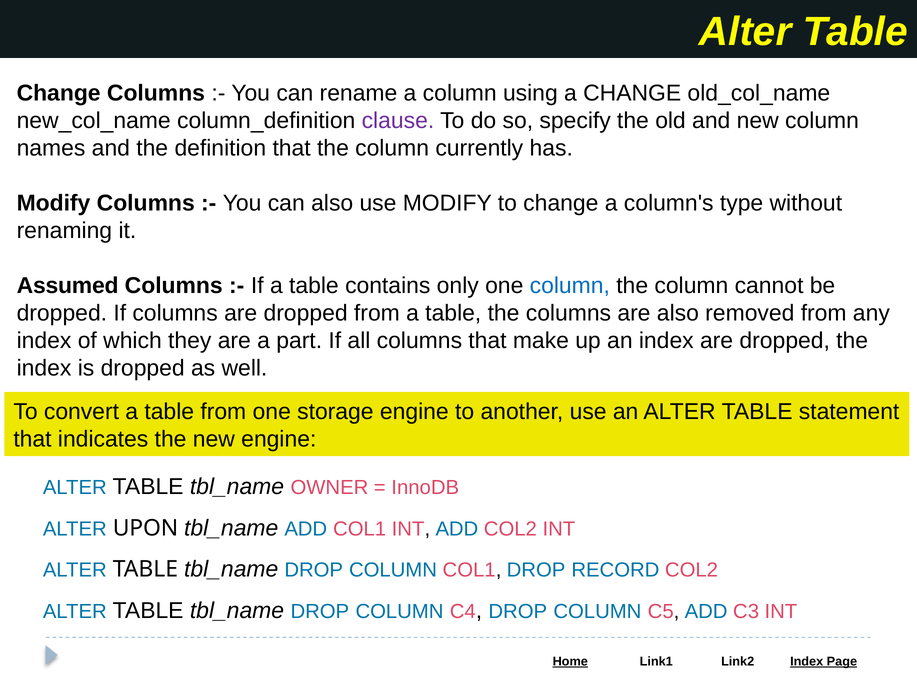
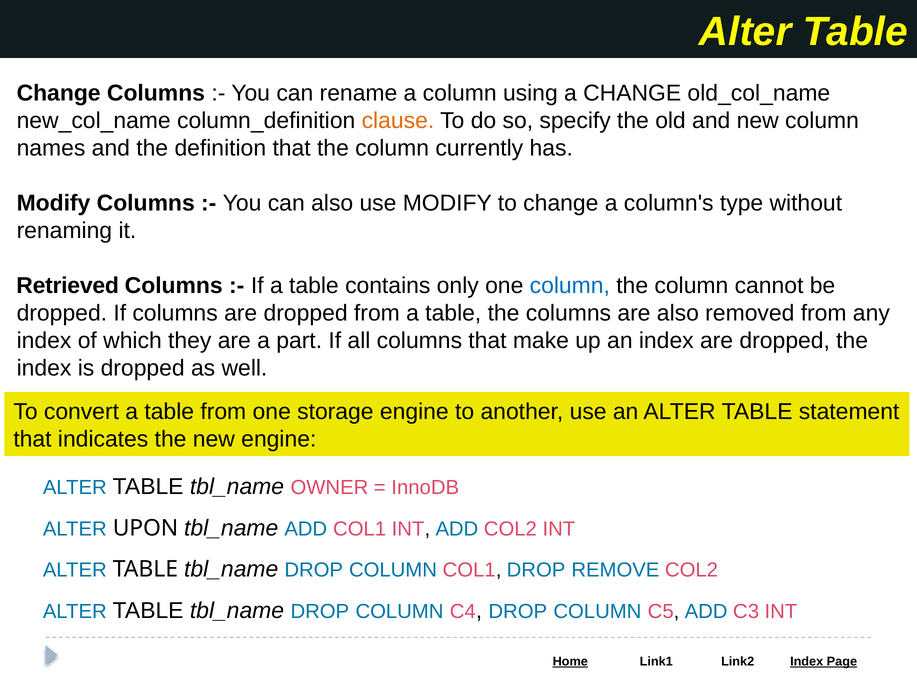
clause colour: purple -> orange (398, 120)
Assumed: Assumed -> Retrieved (68, 286)
RECORD: RECORD -> REMOVE (615, 570)
